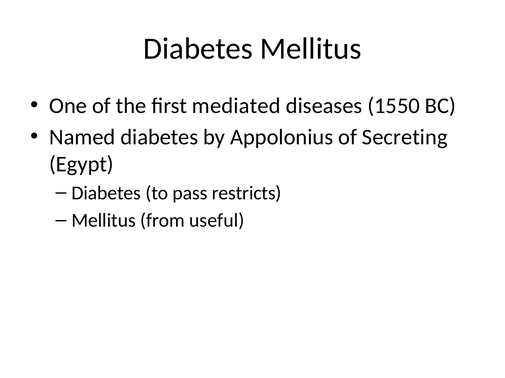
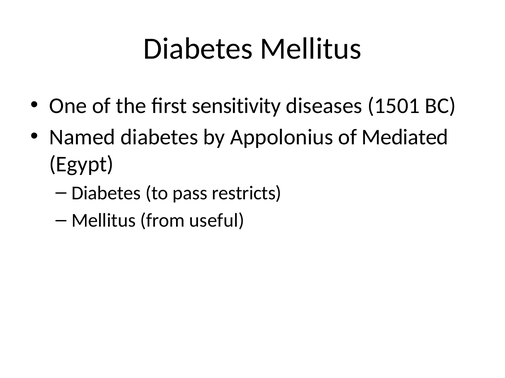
mediated: mediated -> sensitivity (236, 106)
1550: 1550 -> 1501 (394, 106)
Secreting: Secreting -> Mediated (405, 137)
